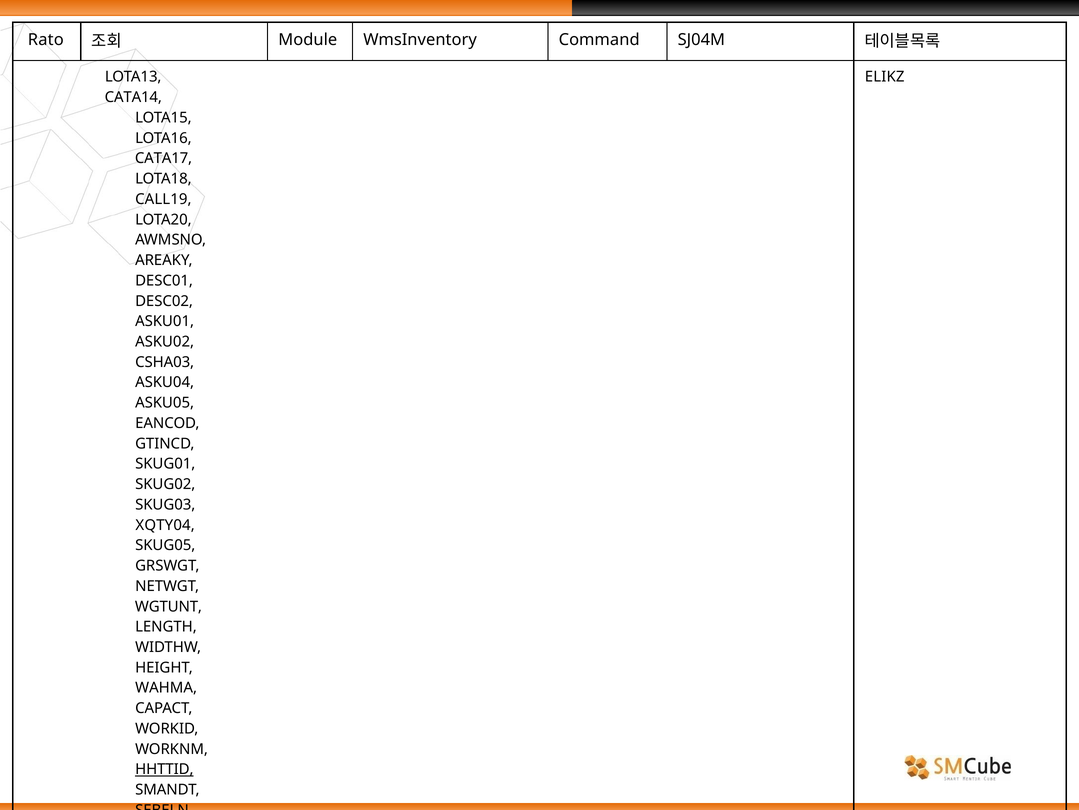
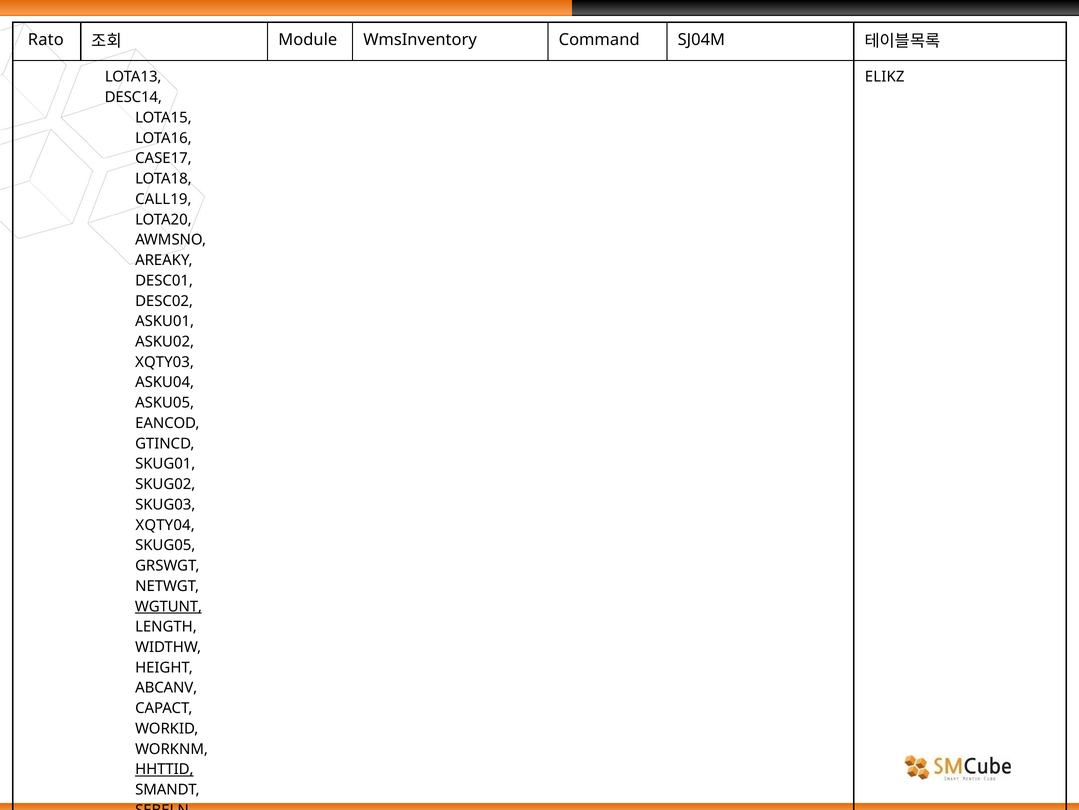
CATA14: CATA14 -> DESC14 (133, 97)
CATA17: CATA17 -> CASE17 (163, 158)
CSHA03: CSHA03 -> XQTY03 (165, 362)
WGTUNT underline: none -> present (168, 606)
WAHMA: WAHMA -> ABCANV (166, 687)
